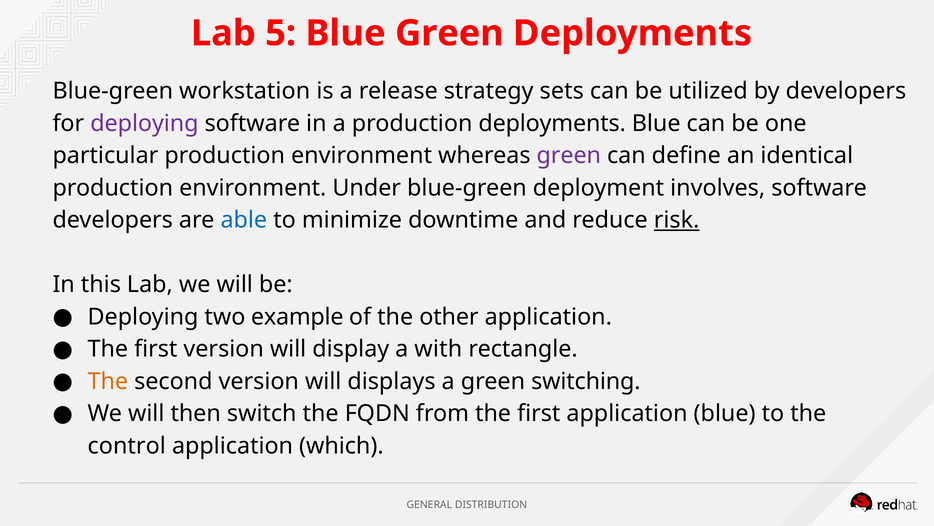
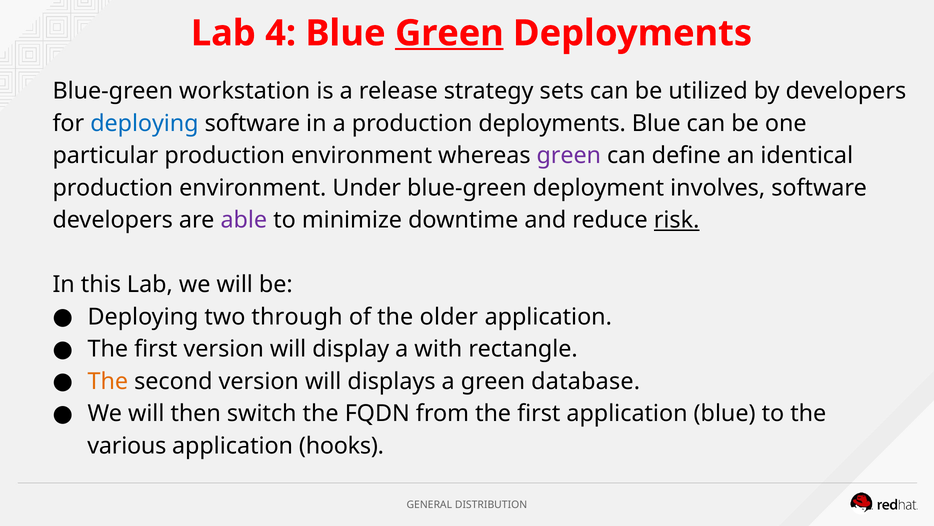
5: 5 -> 4 (281, 33)
Green underline: none -> present (449, 33)
deploying colour: purple -> blue (144, 123)
able colour: blue -> purple (244, 220)
example: example -> through (297, 317)
other: other -> older (449, 317)
switching: switching -> database (586, 381)
control: control -> various (127, 445)
which: which -> hooks (341, 445)
